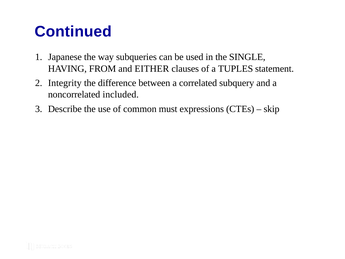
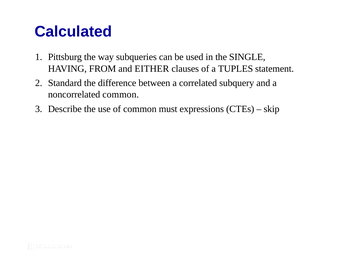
Continued: Continued -> Calculated (73, 32)
Japanese: Japanese -> Pittsburg (65, 57)
Integrity: Integrity -> Standard (65, 83)
noncorrelated included: included -> common (121, 94)
